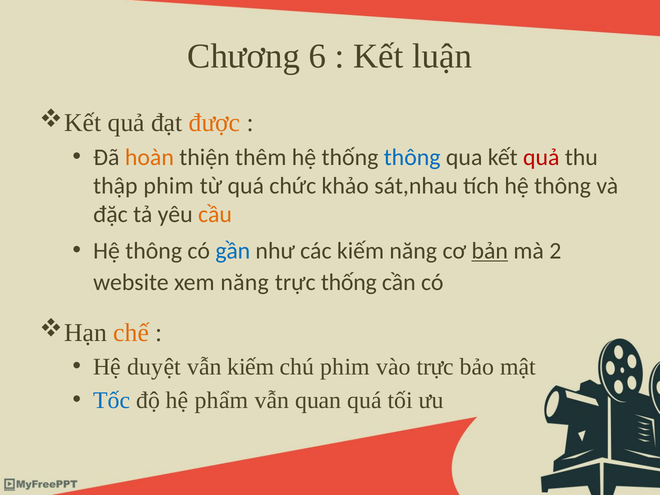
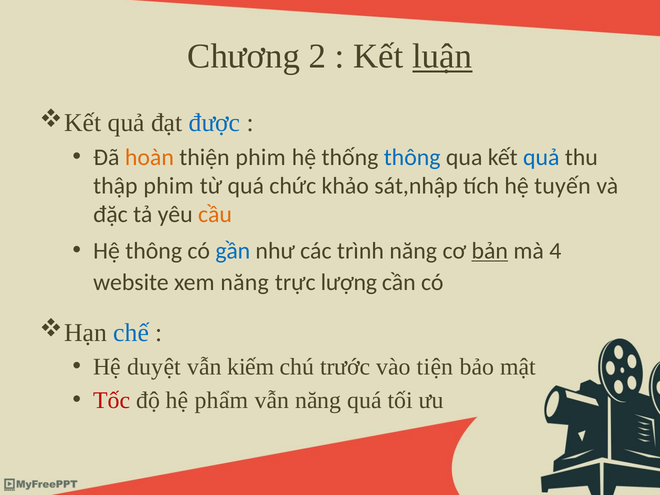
6: 6 -> 2 (318, 56)
luận underline: none -> present (442, 56)
được colour: orange -> blue (215, 123)
thiện thêm: thêm -> phim (261, 157)
quả colour: red -> blue (541, 157)
sát,nhau: sát,nhau -> sát,nhập (416, 186)
tích hệ thông: thông -> tuyến (562, 186)
các kiếm: kiếm -> trình (360, 251)
2: 2 -> 4 (555, 251)
trực thống: thống -> lượng (349, 282)
chế colour: orange -> blue (131, 333)
chú phim: phim -> trước (345, 367)
vào trực: trực -> tiện (435, 367)
Tốc colour: blue -> red (112, 400)
vẫn quan: quan -> năng (318, 400)
